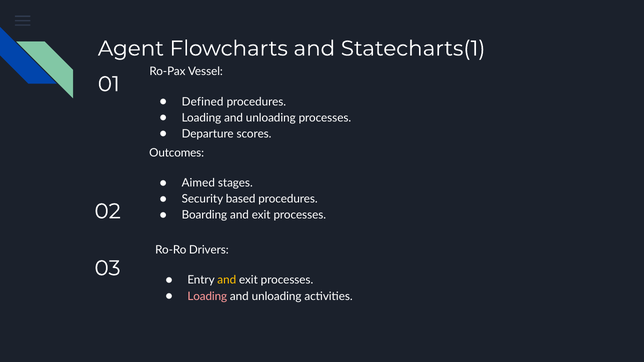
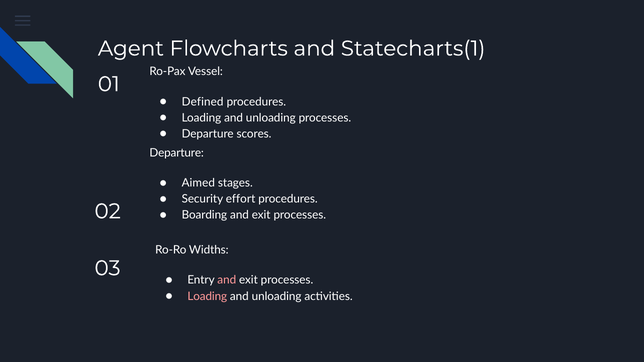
Outcomes: Outcomes -> Departure (177, 153)
based: based -> effort (241, 199)
Drivers: Drivers -> Widths (209, 250)
and colour: yellow -> pink (227, 280)
